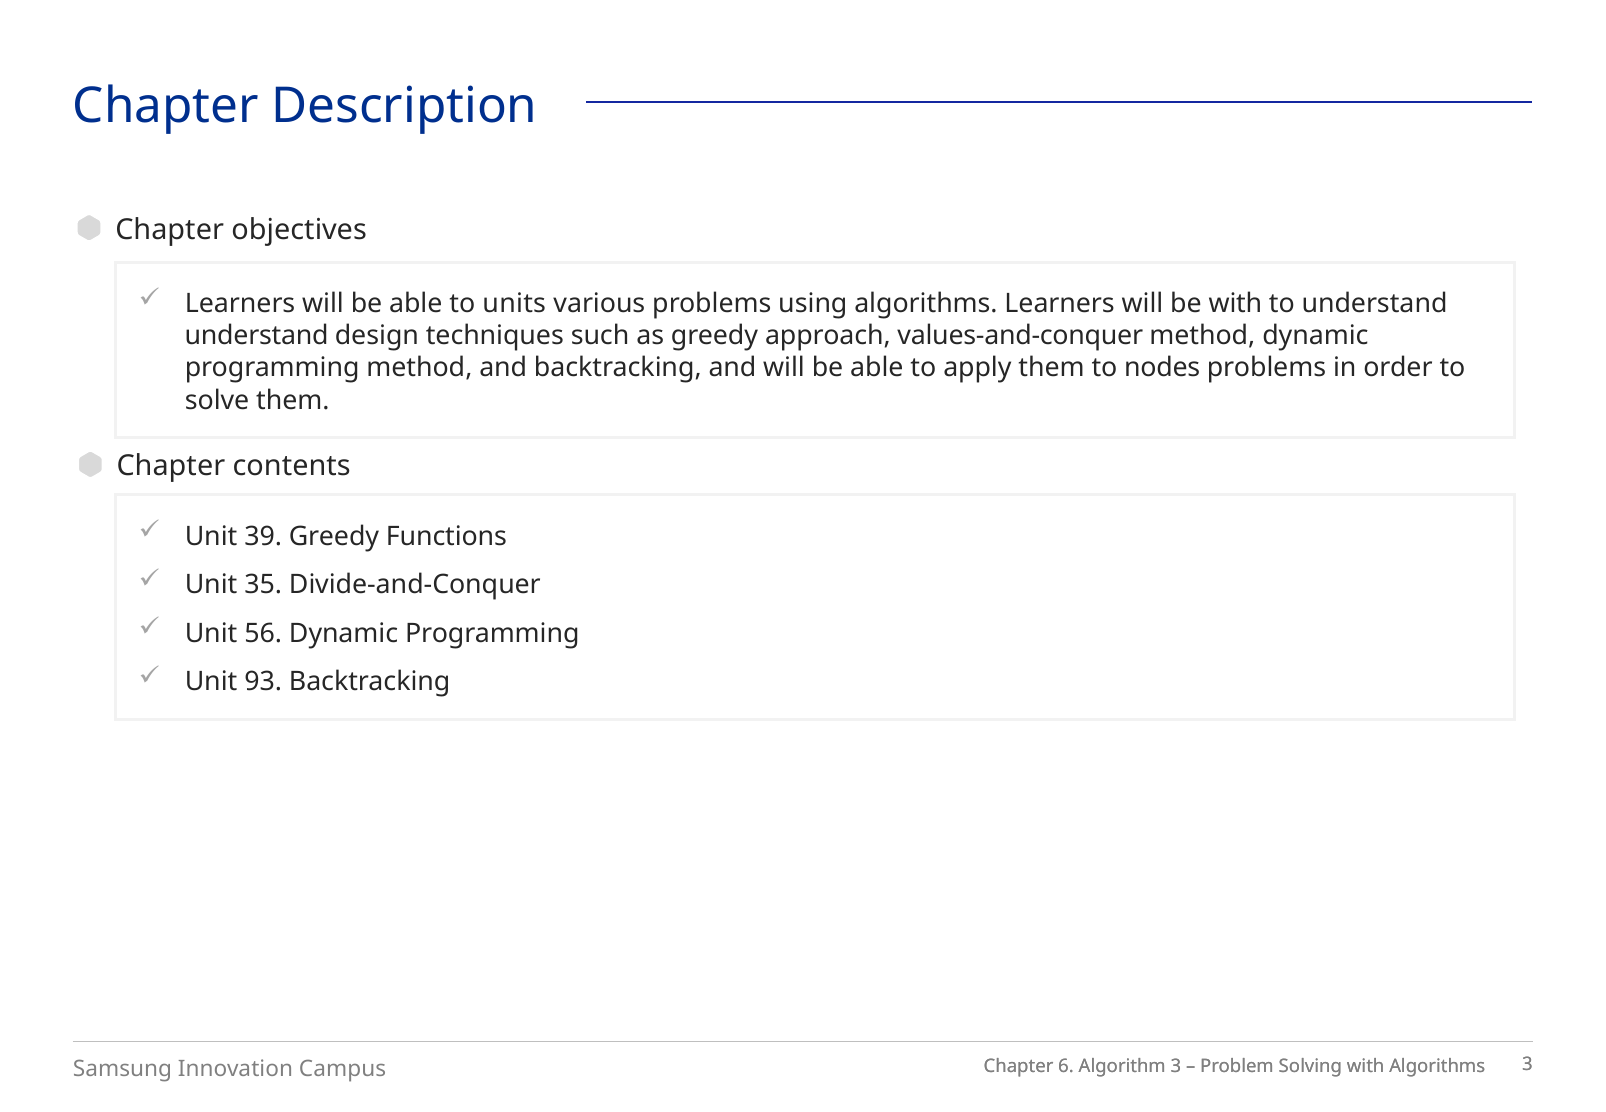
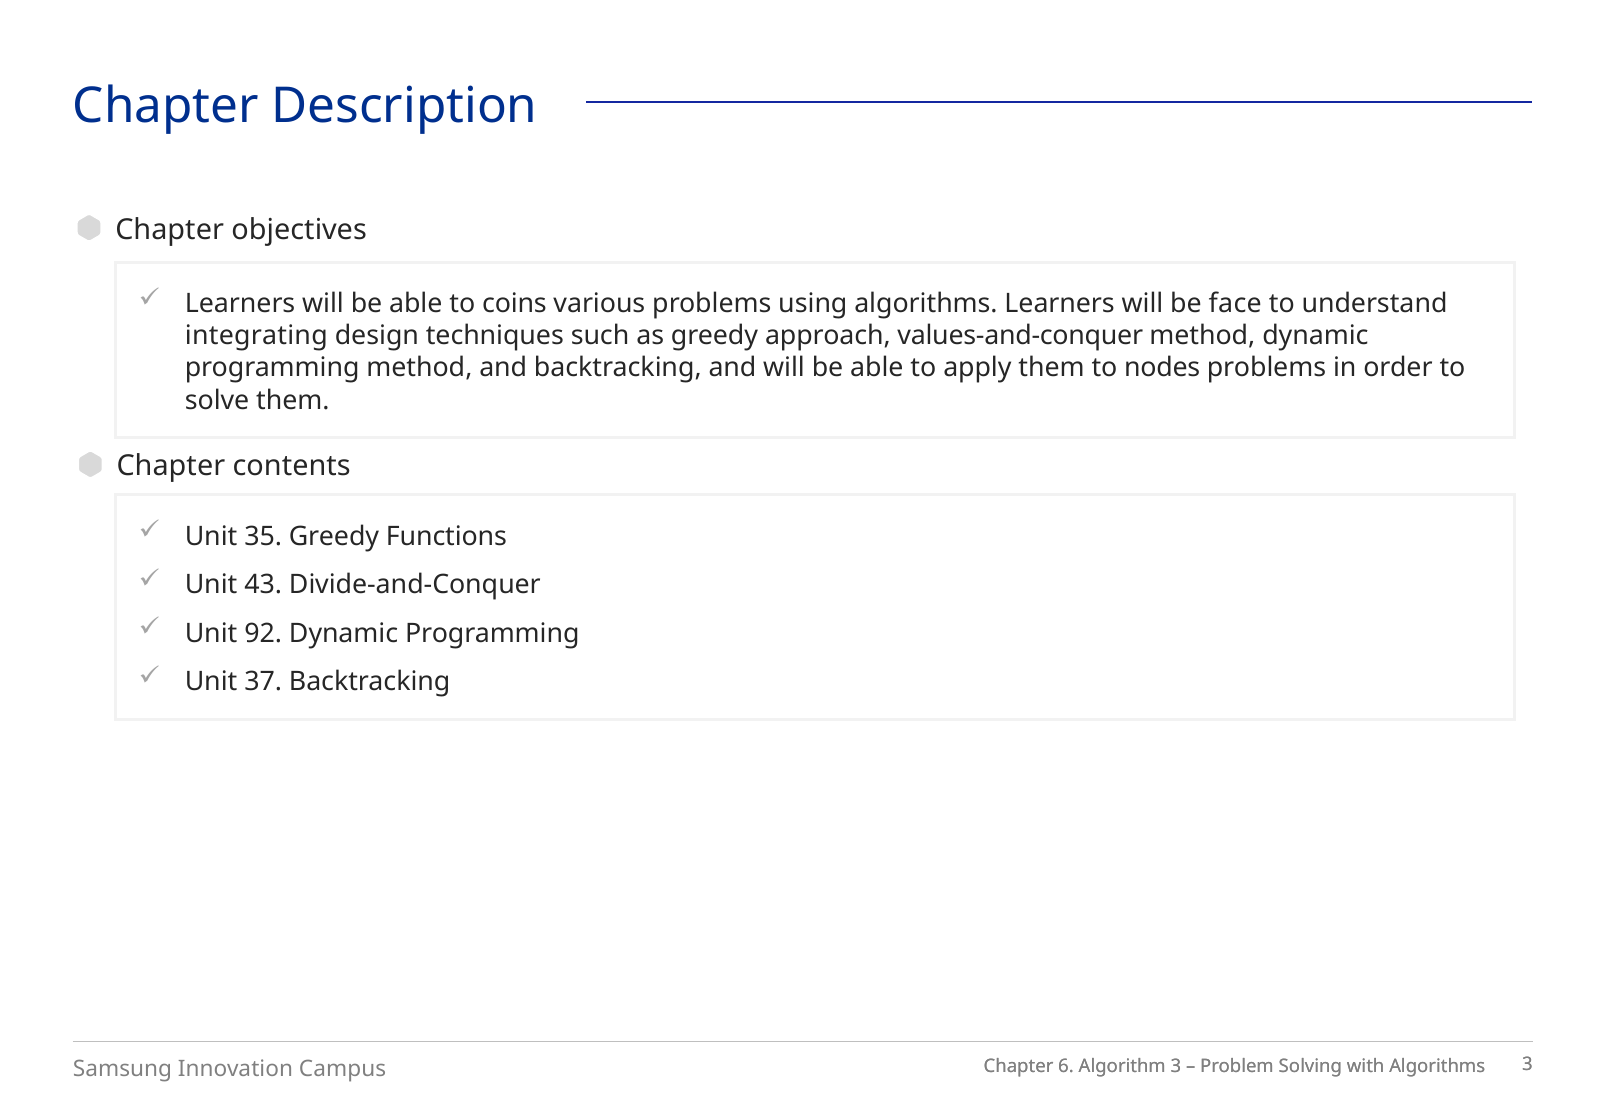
units: units -> coins (514, 304)
be with: with -> face (1235, 304)
understand: understand -> integrating (256, 336)
39: 39 -> 35 (263, 536)
35: 35 -> 43 (263, 585)
56: 56 -> 92 (263, 633)
93: 93 -> 37 (263, 682)
